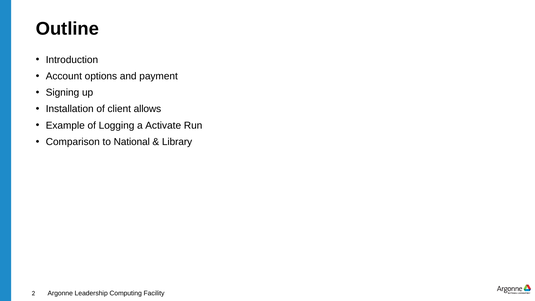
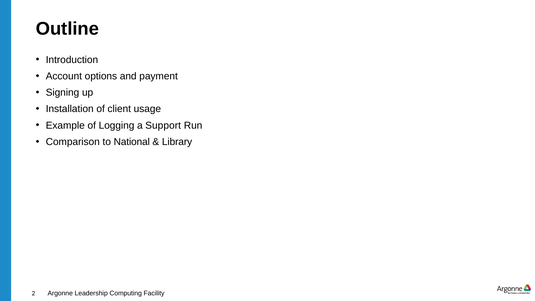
allows: allows -> usage (147, 109)
Activate: Activate -> Support (163, 125)
